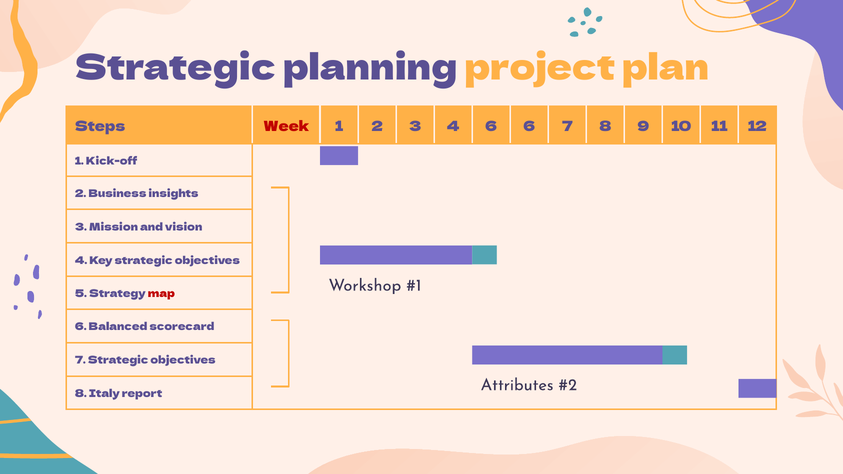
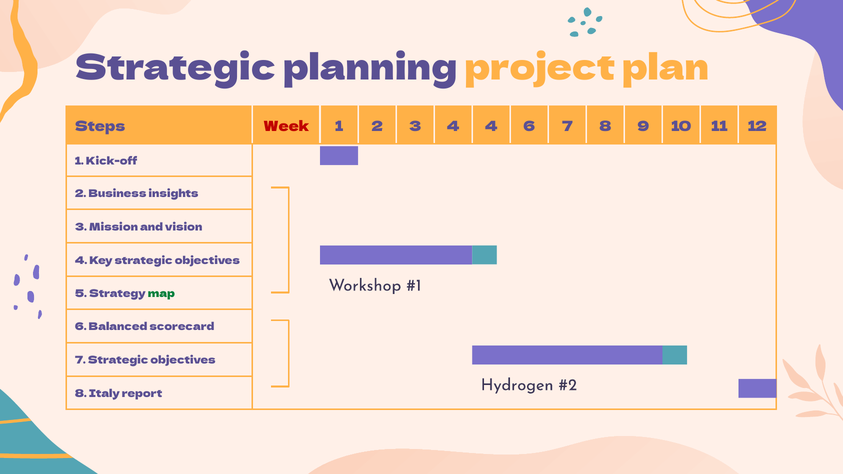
4 6: 6 -> 4 (491, 126)
map colour: red -> green (161, 294)
Attributes: Attributes -> Hydrogen (517, 385)
